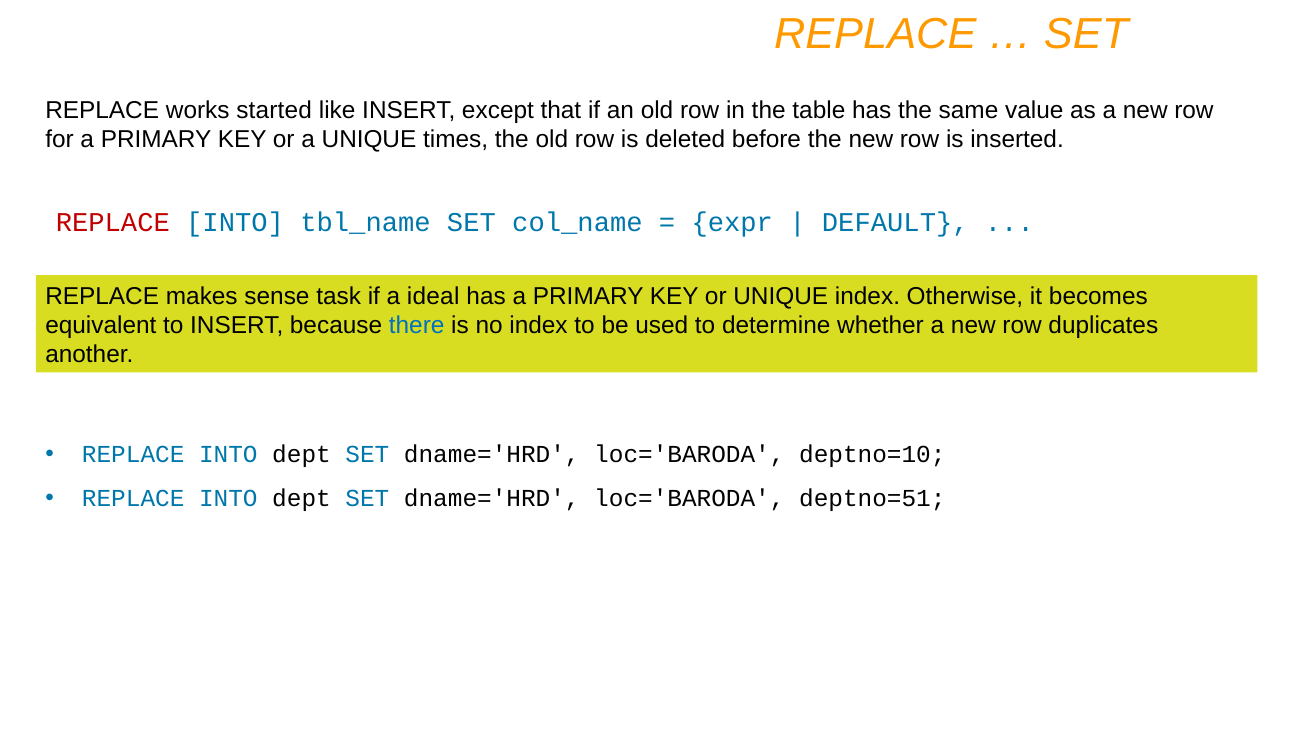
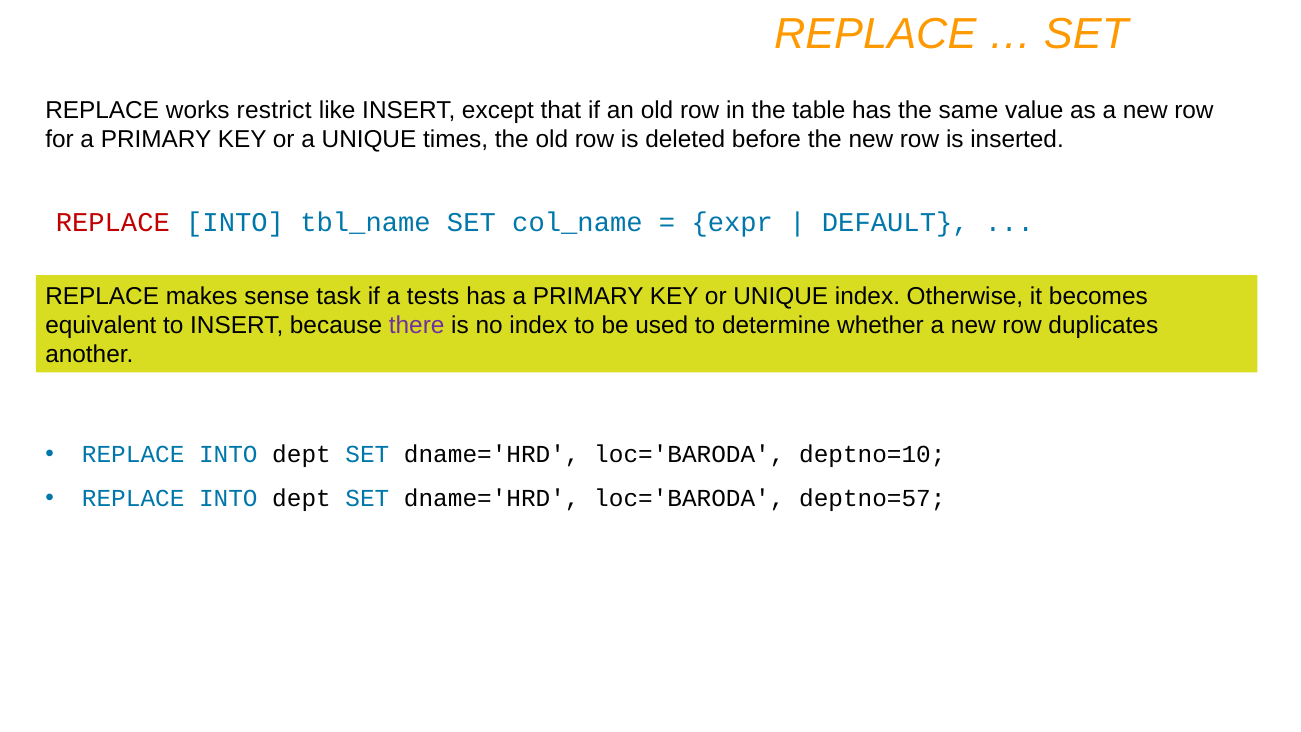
started: started -> restrict (274, 111)
ideal: ideal -> tests (433, 296)
there colour: blue -> purple (417, 325)
deptno=51: deptno=51 -> deptno=57 (872, 498)
